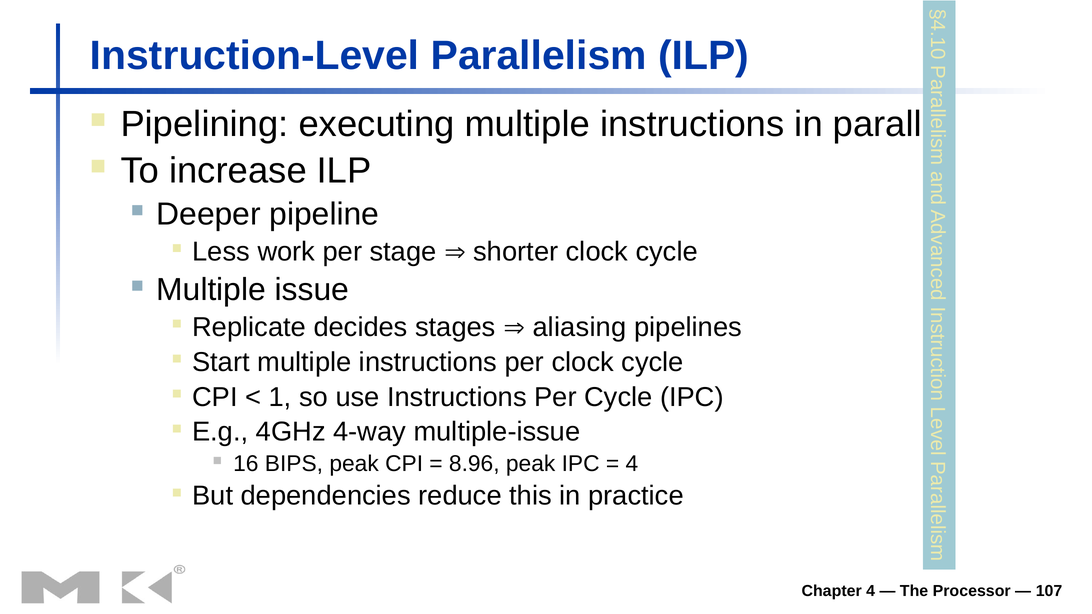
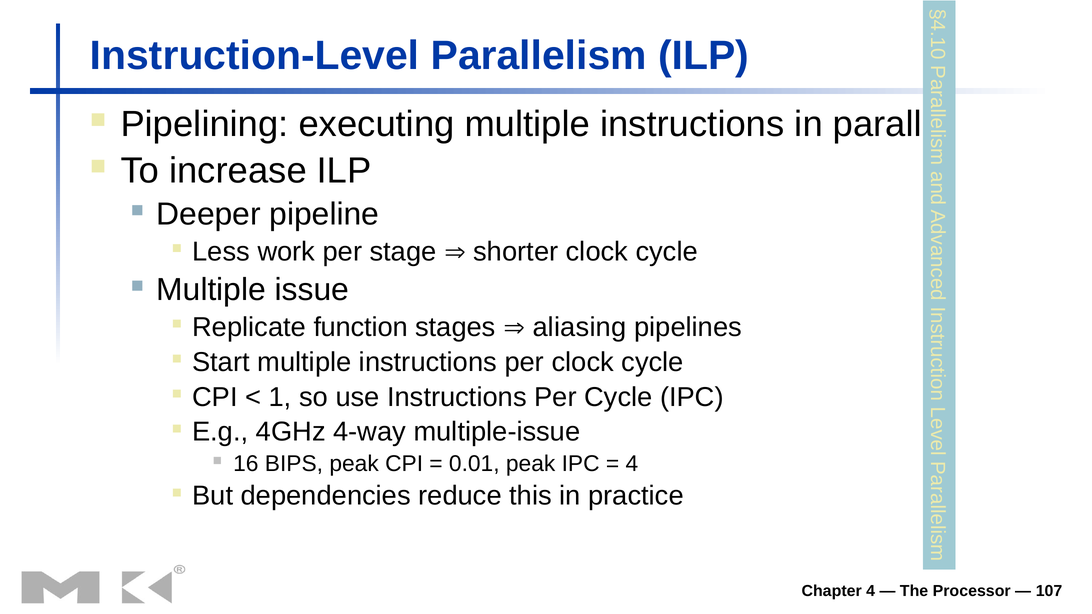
decides: decides -> function (361, 327)
8.96: 8.96 -> 0.01 (474, 464)
